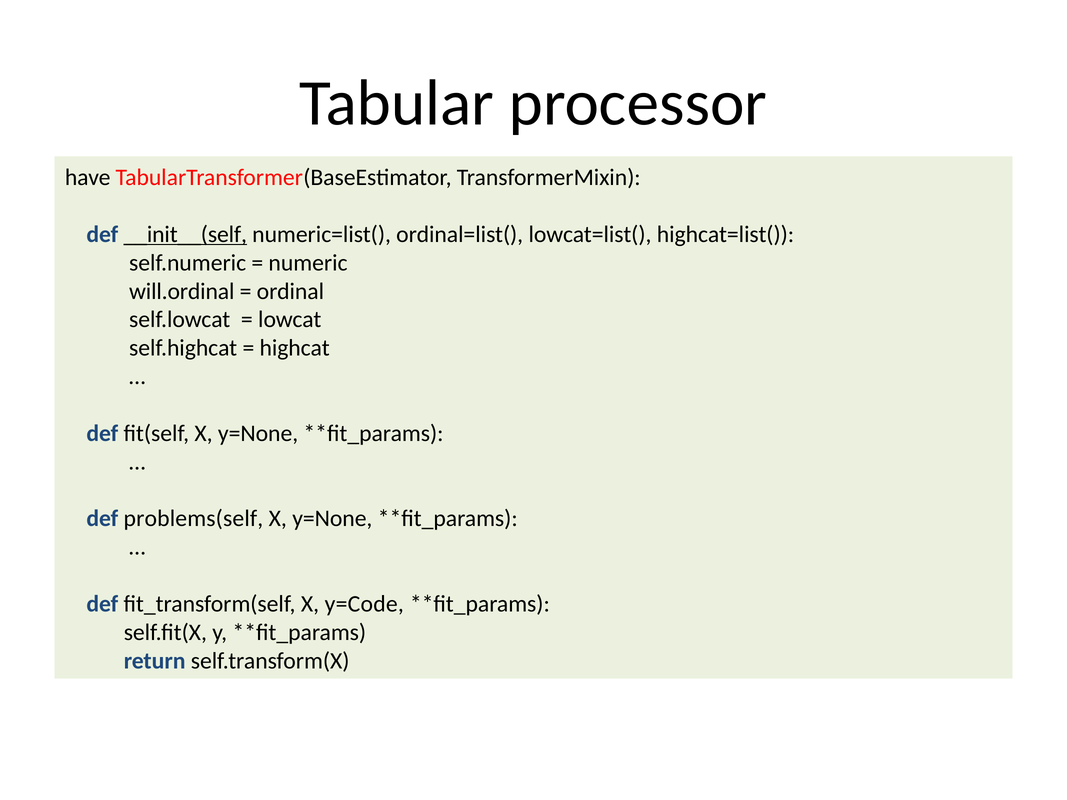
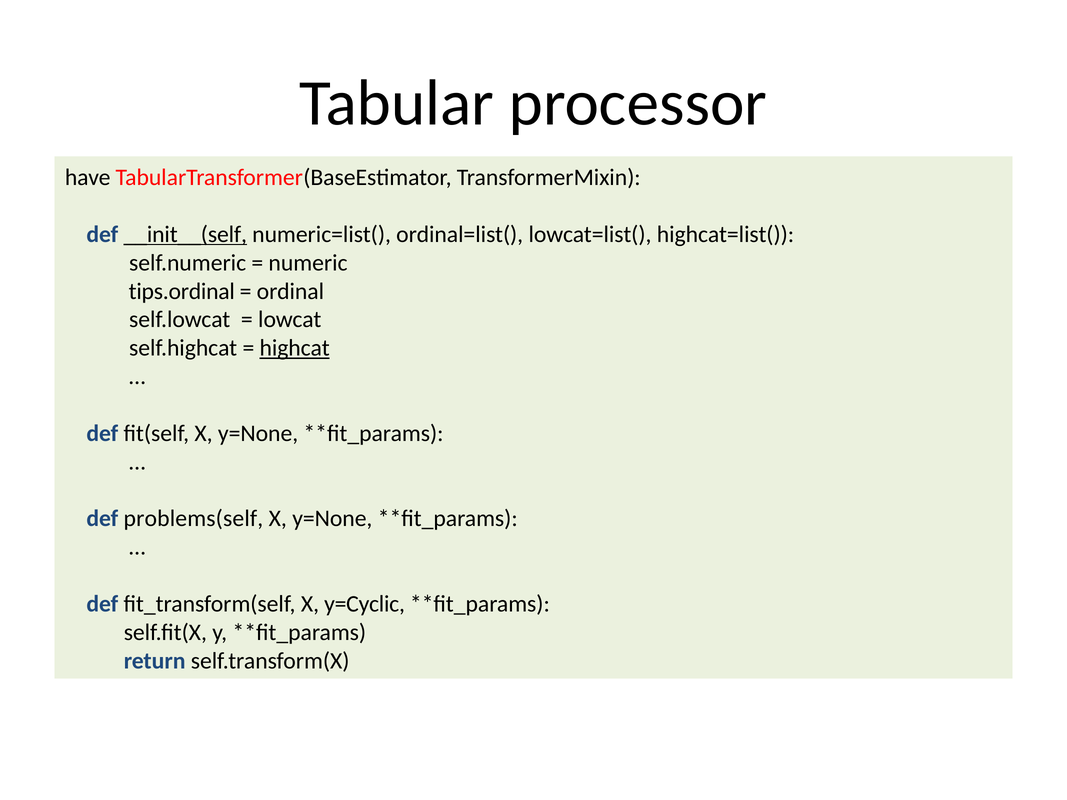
will.ordinal: will.ordinal -> tips.ordinal (182, 291)
highcat underline: none -> present (295, 348)
y=Code: y=Code -> y=Cyclic (365, 604)
